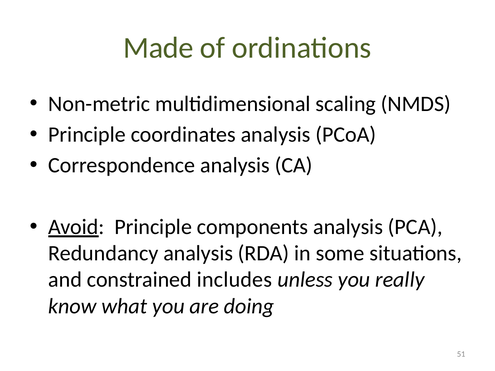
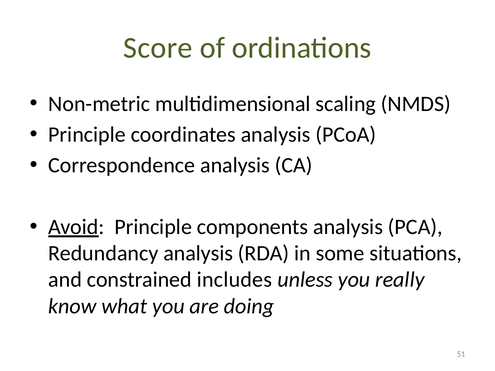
Made: Made -> Score (158, 48)
